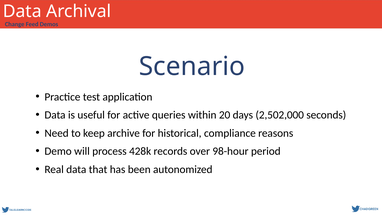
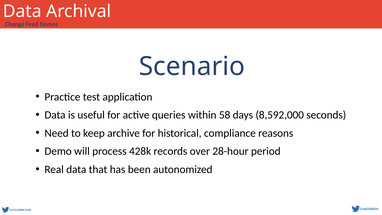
20: 20 -> 58 (225, 115)
2,502,000: 2,502,000 -> 8,592,000 (280, 115)
98-hour: 98-hour -> 28-hour (231, 151)
